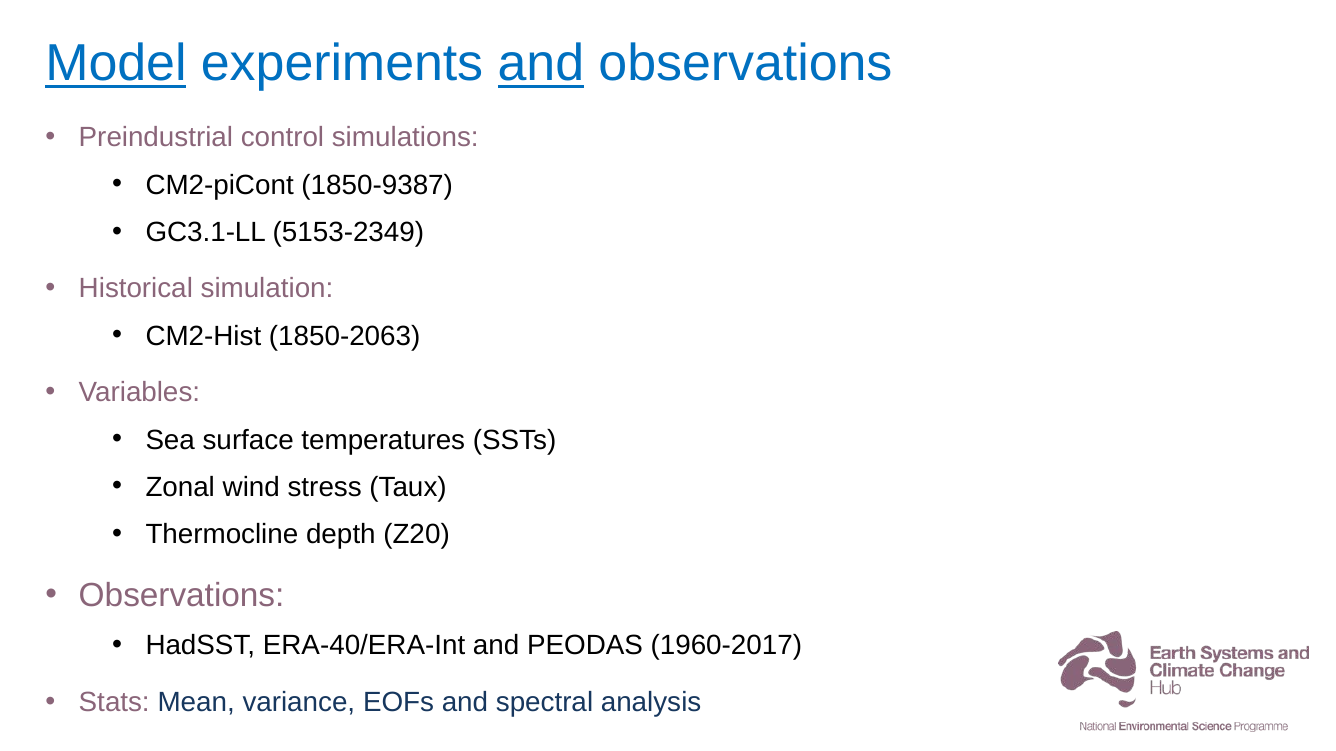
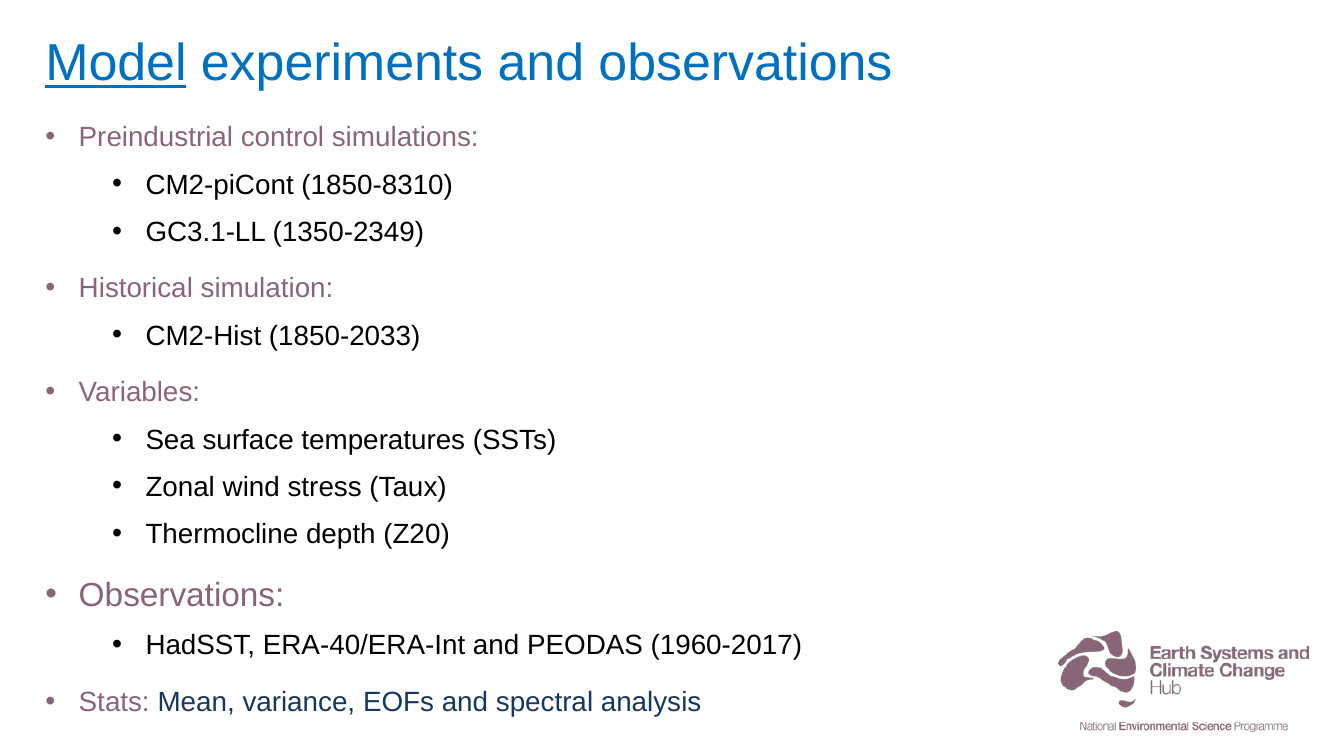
and underline: present -> none (541, 64)
1850-9387: 1850-9387 -> 1850-8310 (377, 185)
5153-2349: 5153-2349 -> 1350-2349 (348, 232)
1850-2063: 1850-2063 -> 1850-2033 (345, 336)
